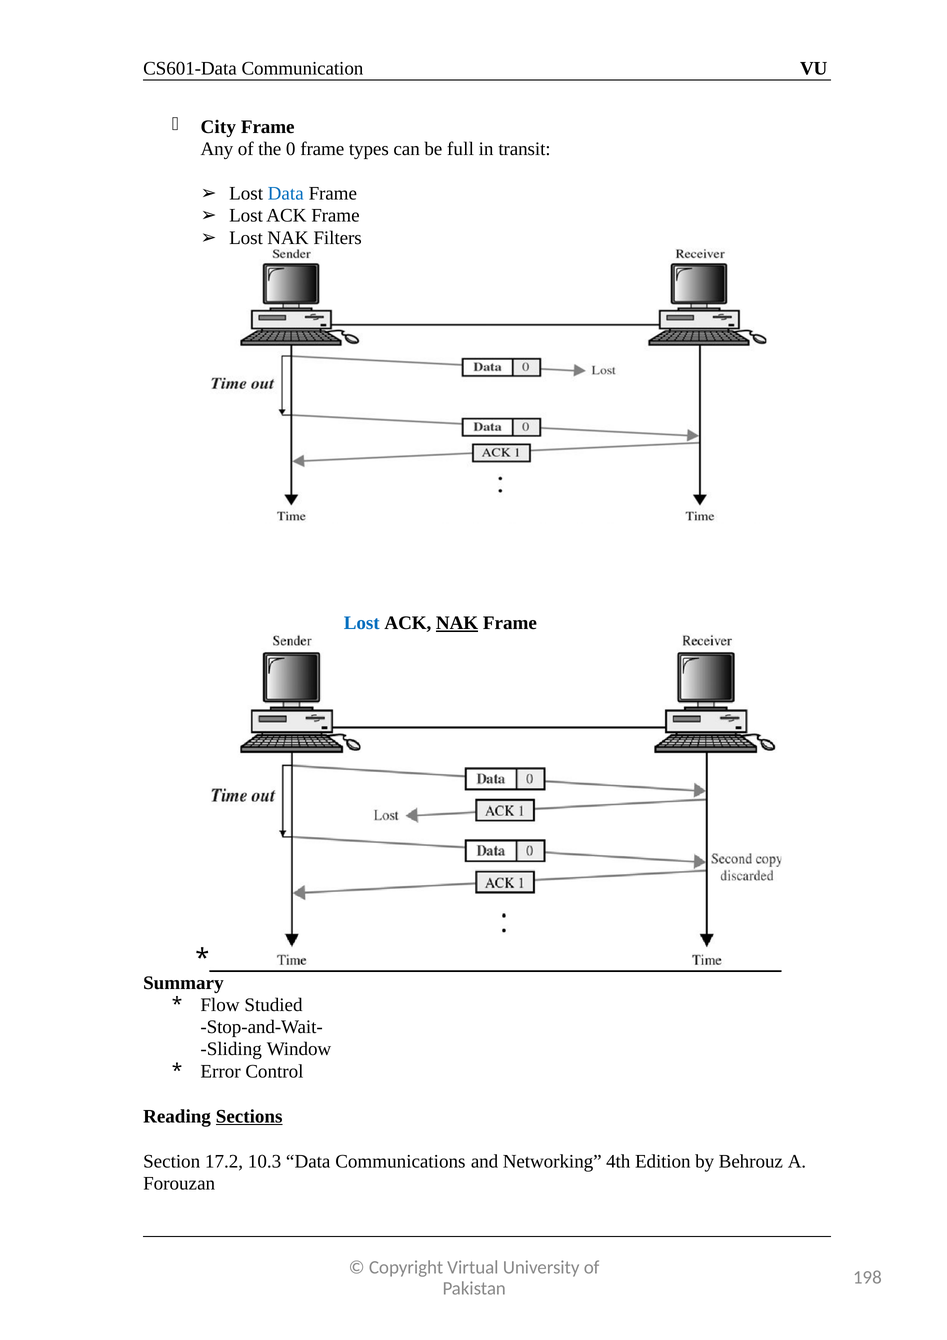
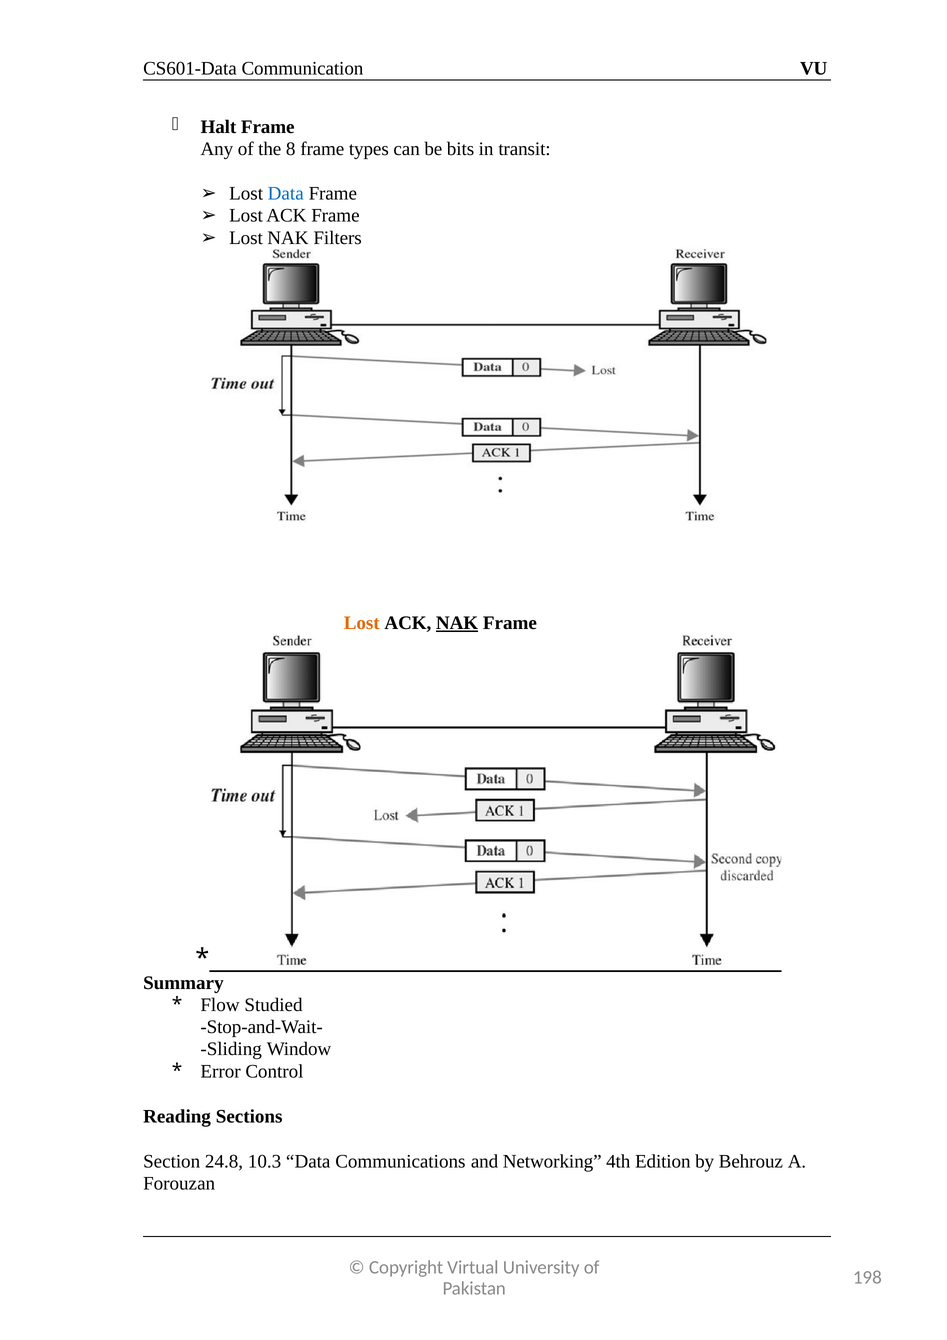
City: City -> Halt (218, 127)
0: 0 -> 8 (291, 149)
full: full -> bits (461, 149)
Lost colour: blue -> orange (362, 623)
Sections underline: present -> none (249, 1116)
17.2: 17.2 -> 24.8 (224, 1162)
